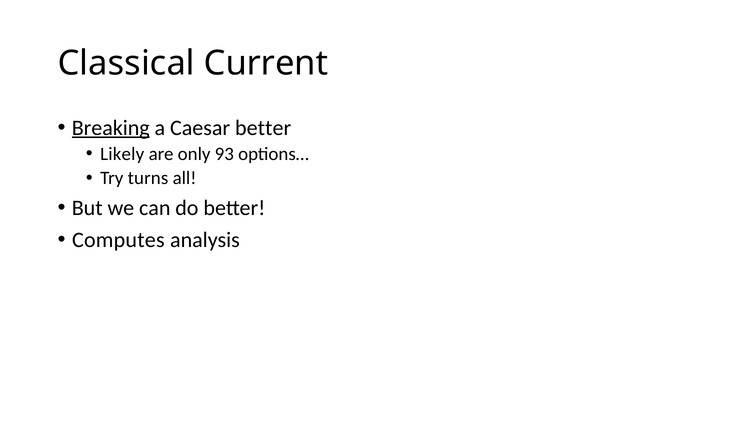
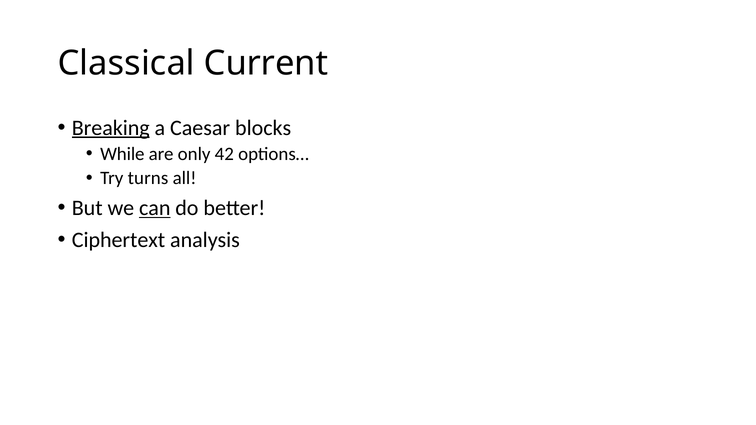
Caesar better: better -> blocks (263, 128)
Likely: Likely -> While (122, 154)
93: 93 -> 42 (224, 154)
can underline: none -> present (155, 208)
Computes: Computes -> Ciphertext (118, 240)
